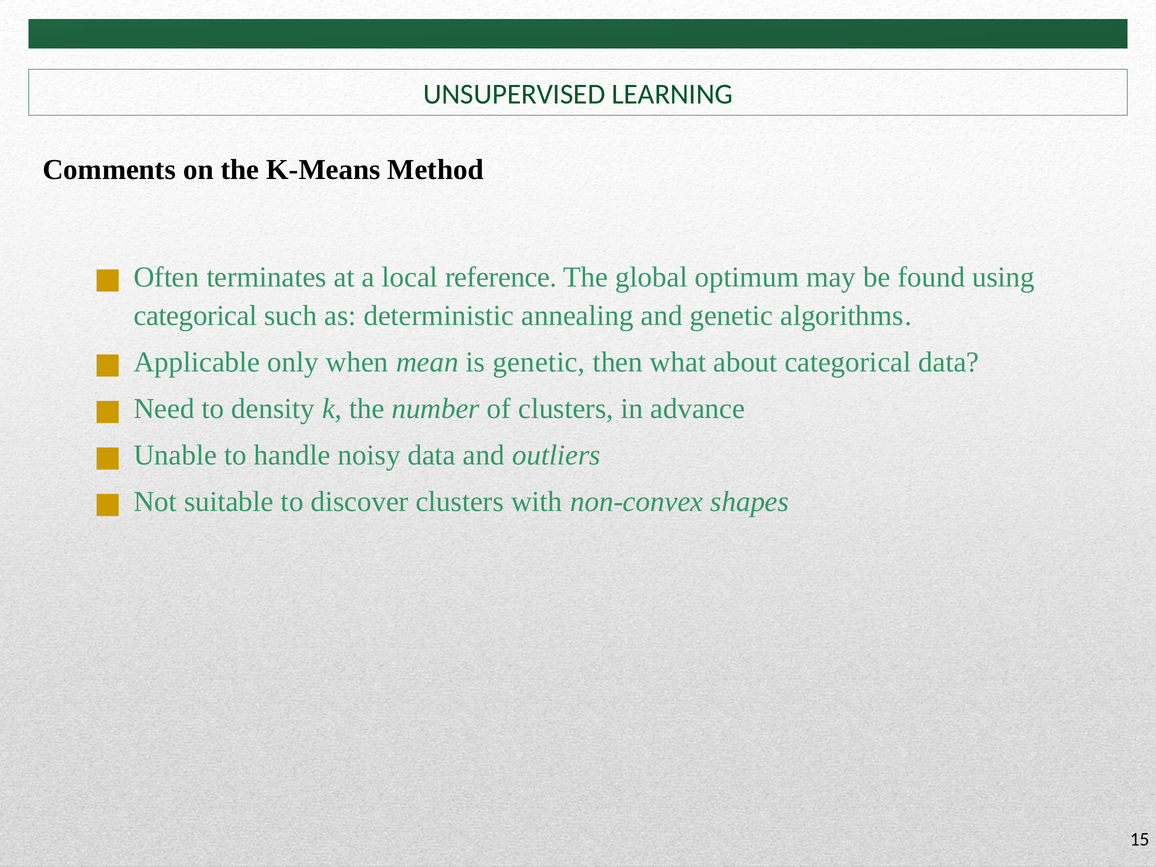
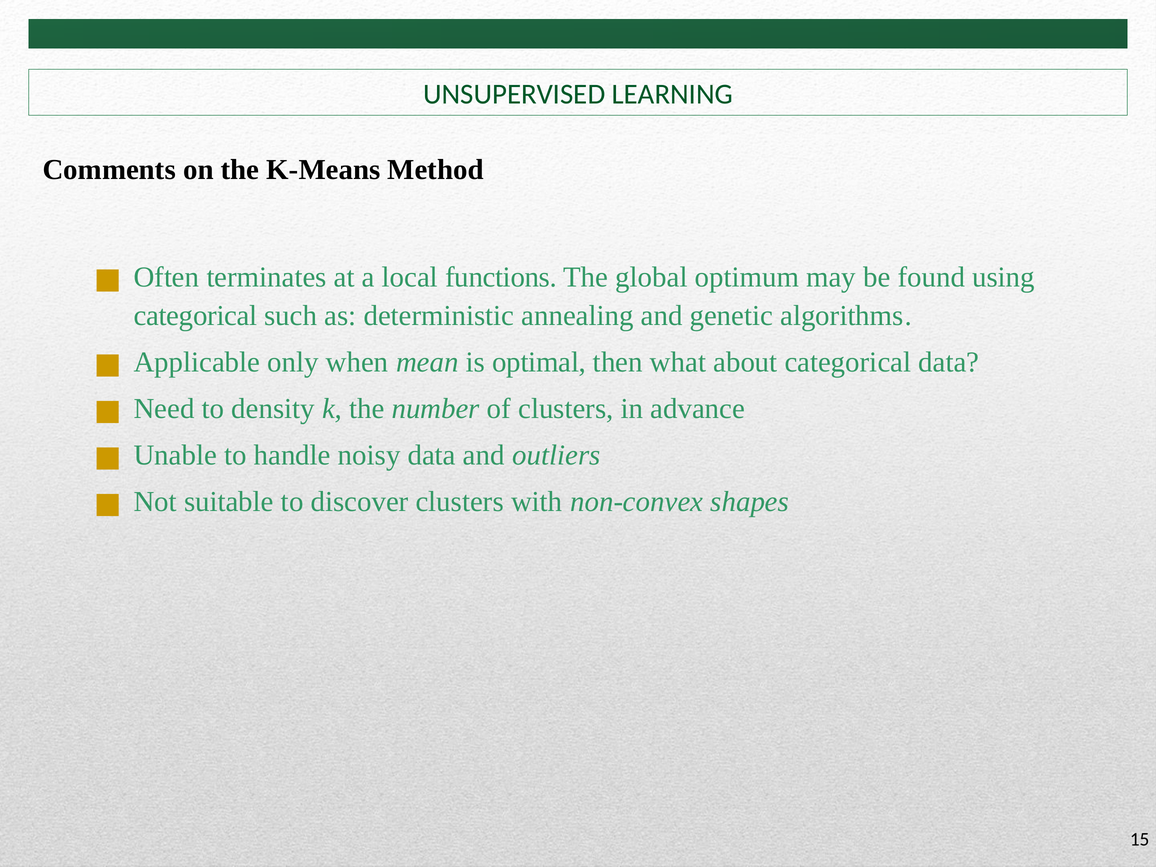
reference: reference -> functions (501, 277)
is genetic: genetic -> optimal (539, 362)
